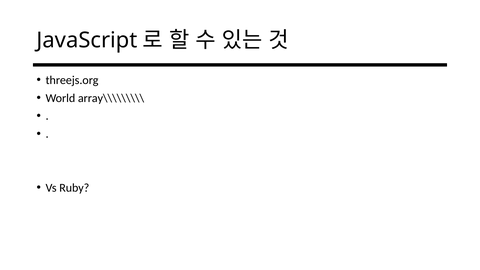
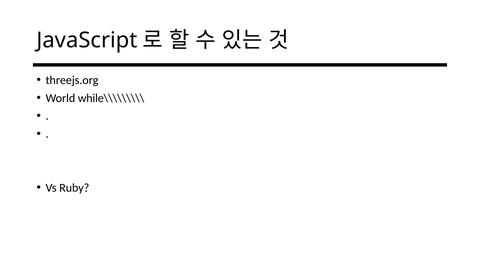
array\\\\\\\\\: array\\\\\\\\\ -> while\\\\\\\\\ (111, 98)
